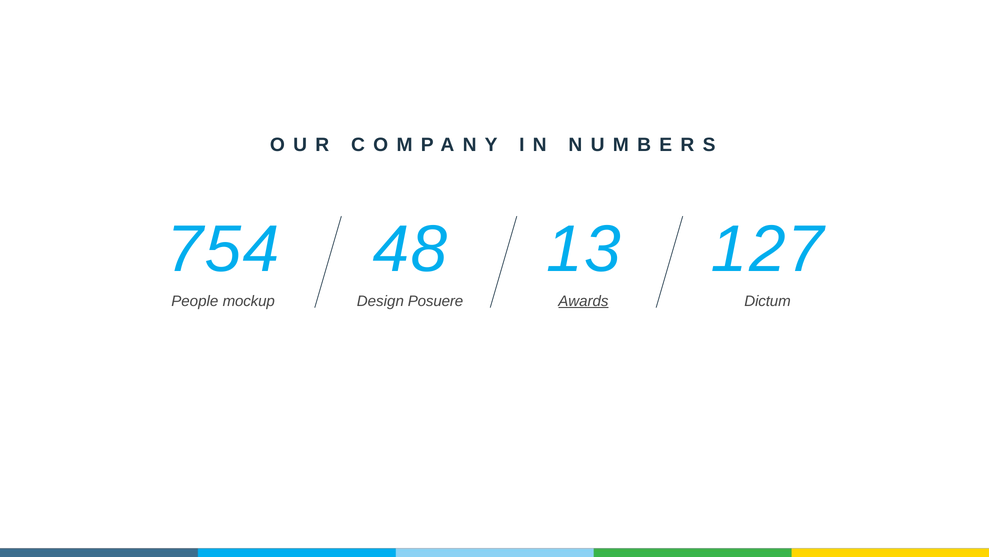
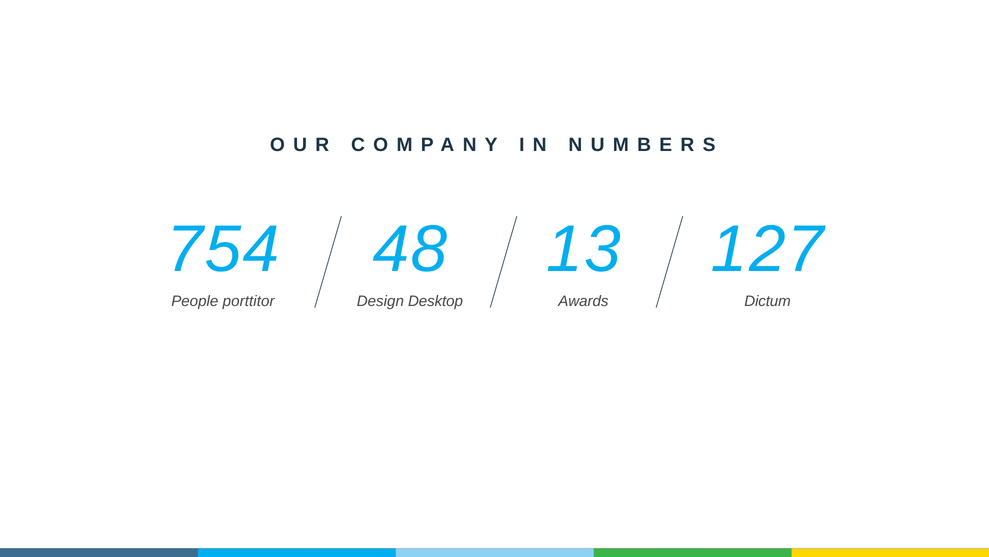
mockup: mockup -> porttitor (249, 301)
Posuere: Posuere -> Desktop (435, 301)
Awards underline: present -> none (583, 301)
